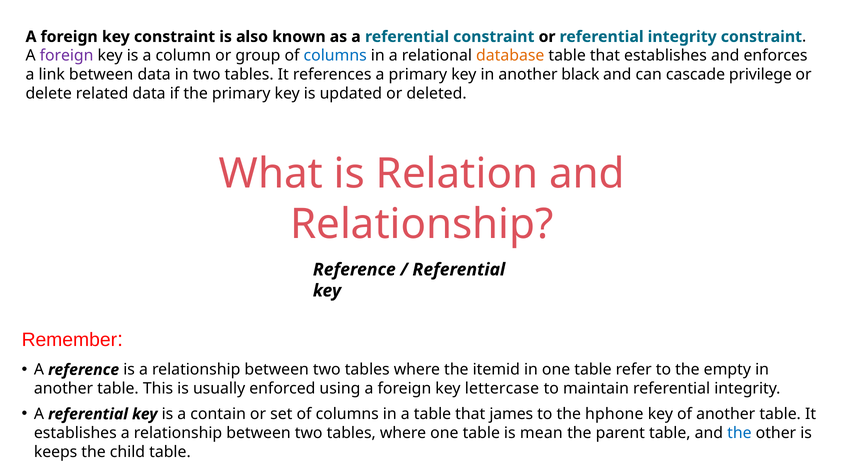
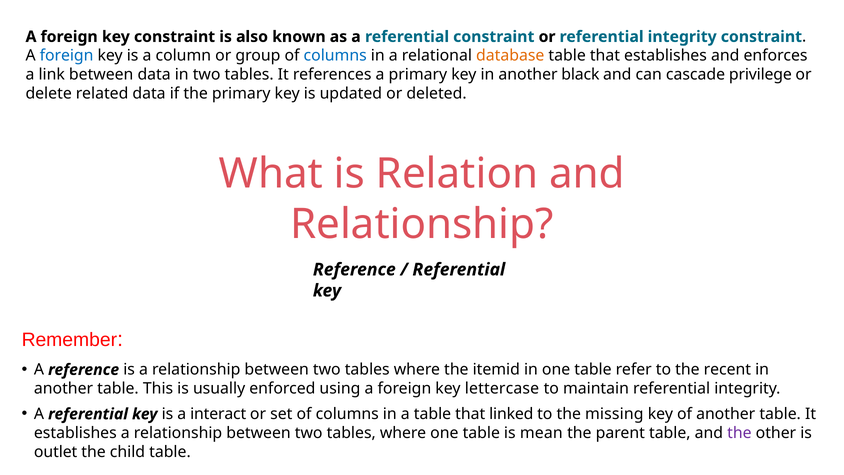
foreign colour: purple -> blue (67, 56)
empty: empty -> recent (727, 370)
contain: contain -> interact (218, 414)
james: james -> linked (511, 414)
hphone: hphone -> missing (614, 414)
the colour: blue -> purple (739, 433)
keeps: keeps -> outlet (56, 452)
